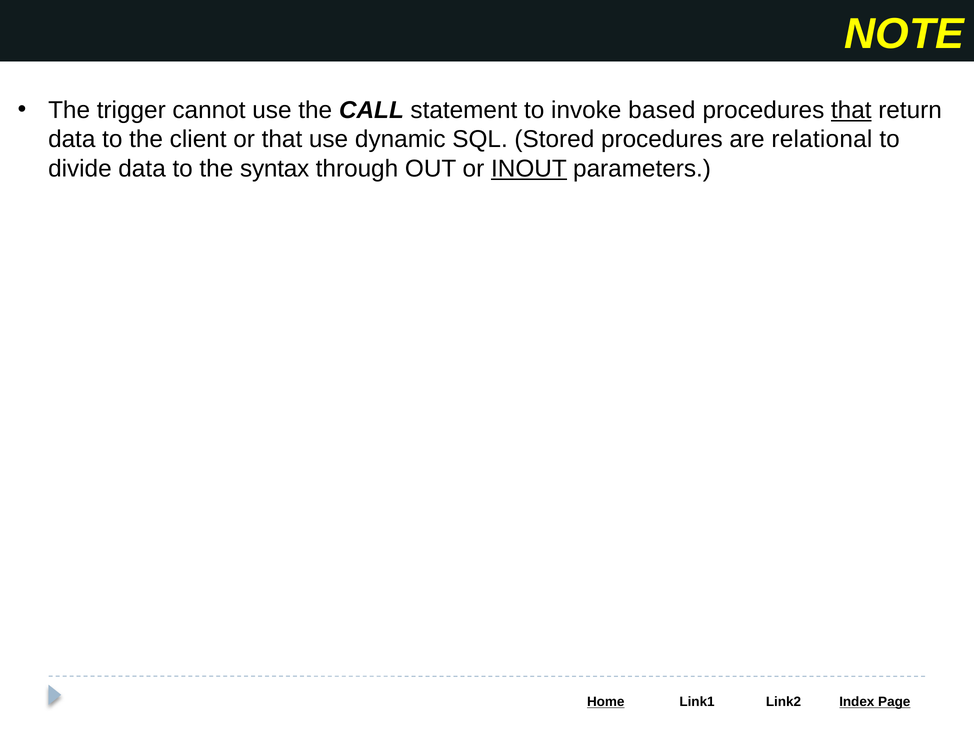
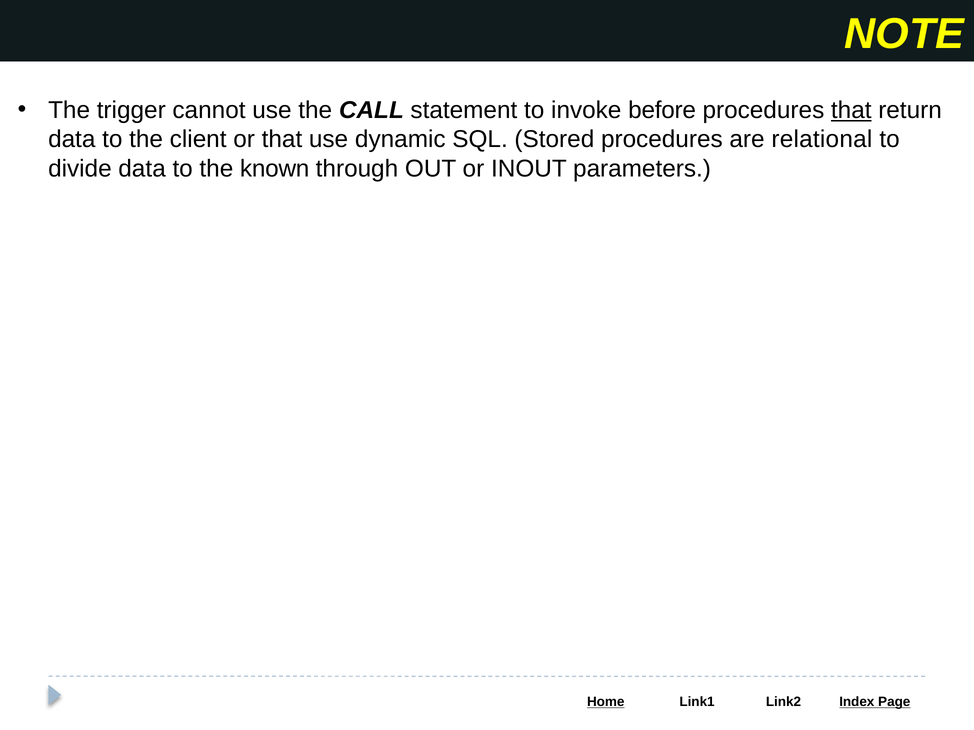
based: based -> before (662, 110)
syntax: syntax -> known (275, 169)
INOUT underline: present -> none (529, 169)
